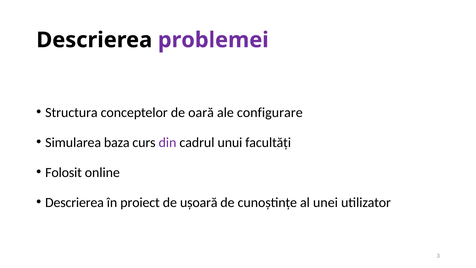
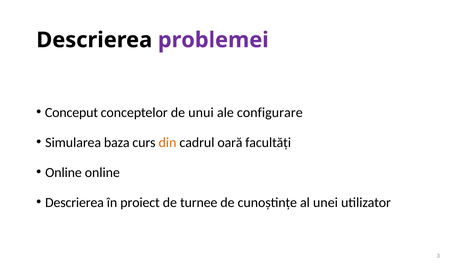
Structura: Structura -> Conceput (71, 112)
oară: oară -> unui (201, 112)
din colour: purple -> orange (167, 142)
unui: unui -> oară (230, 142)
Folosit: Folosit -> Online (64, 172)
ușoară: ușoară -> turnee (199, 202)
